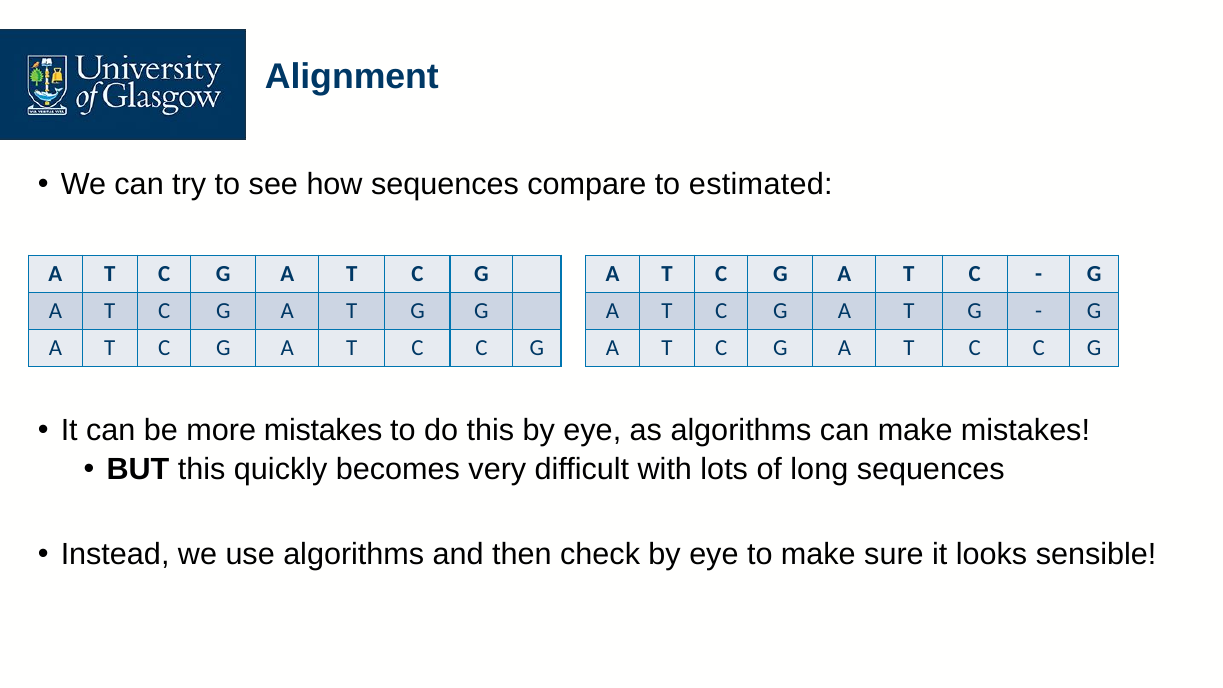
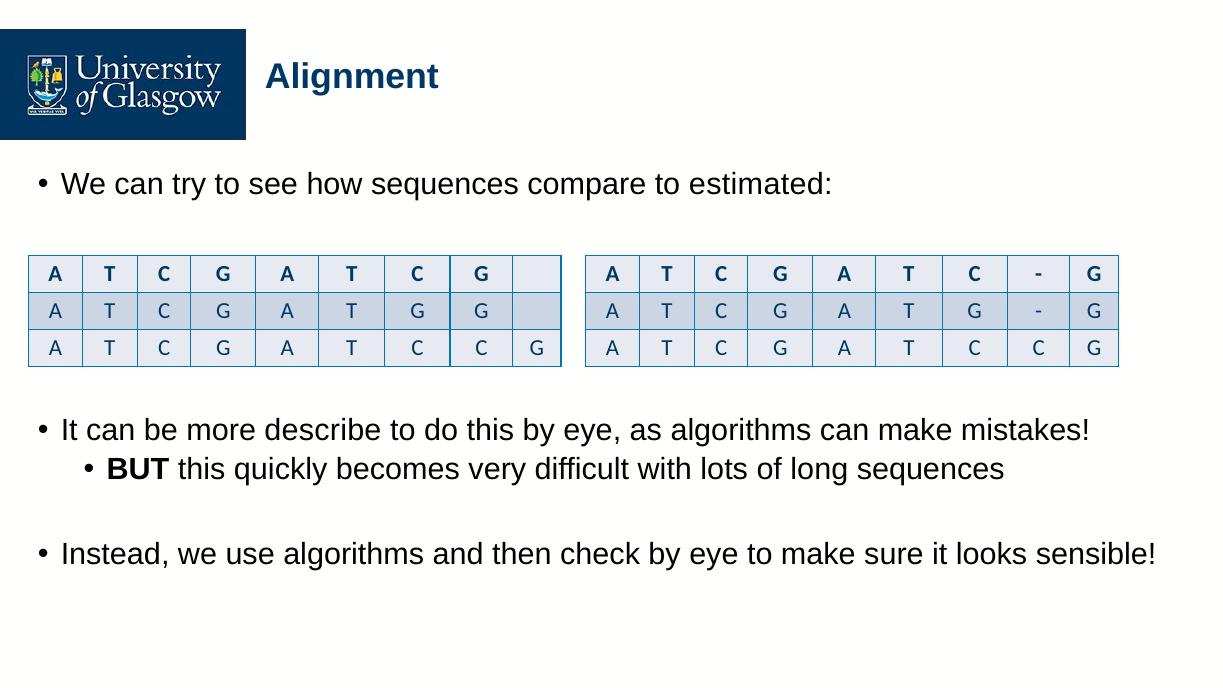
more mistakes: mistakes -> describe (323, 430)
